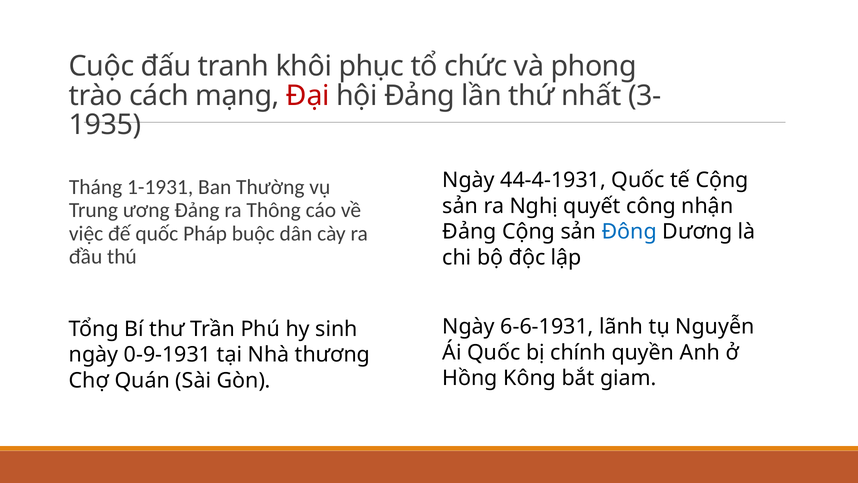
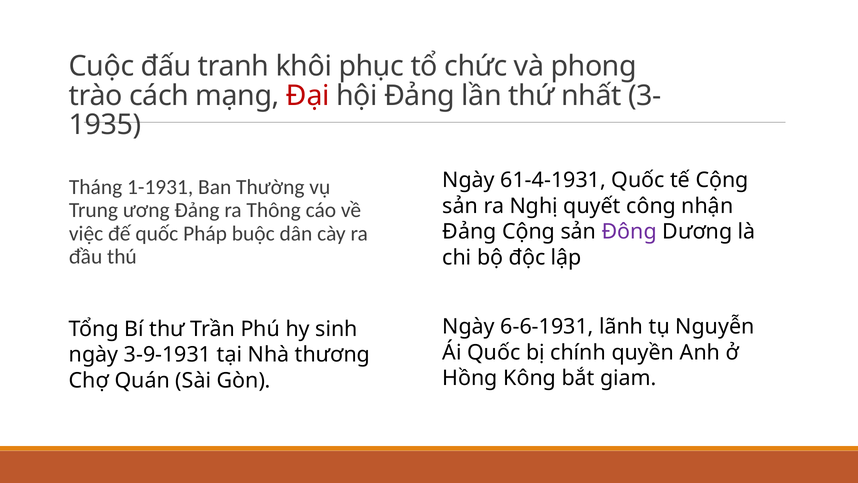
44-4-1931: 44-4-1931 -> 61-4-1931 (553, 180)
Đông colour: blue -> purple (629, 232)
0-9-1931: 0-9-1931 -> 3-9-1931 (168, 355)
